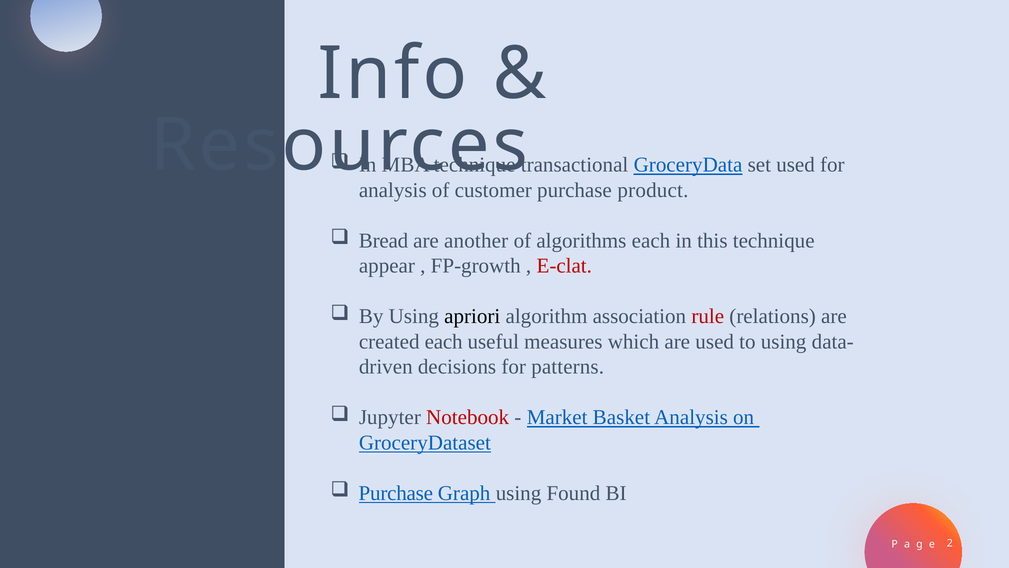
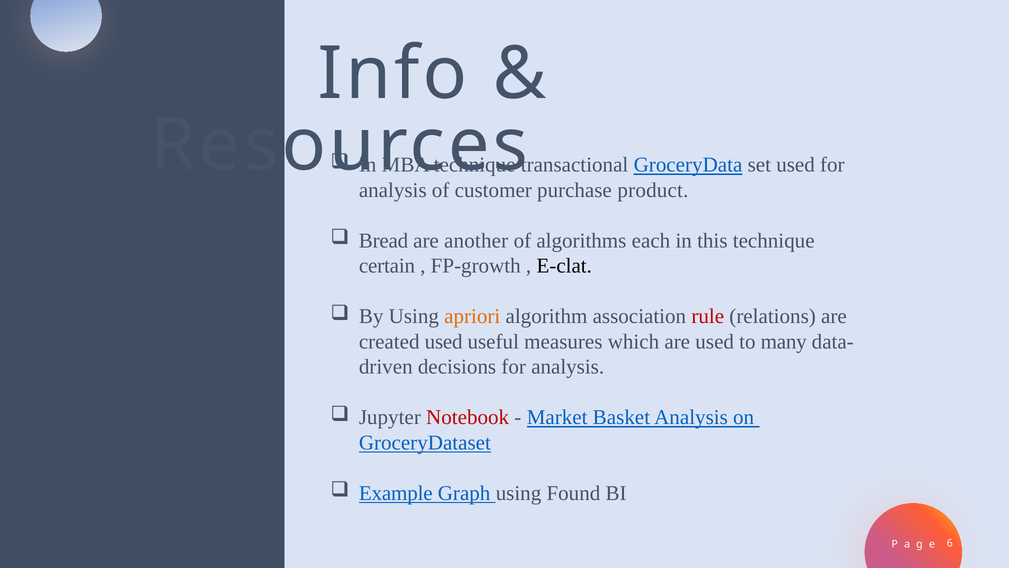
appear: appear -> certain (387, 266)
E-clat colour: red -> black (564, 266)
apriori colour: black -> orange (472, 316)
created each: each -> used (444, 341)
to using: using -> many (784, 341)
decisions for patterns: patterns -> analysis (568, 367)
Purchase: Purchase -> Example (396, 493)
2: 2 -> 6 (950, 543)
